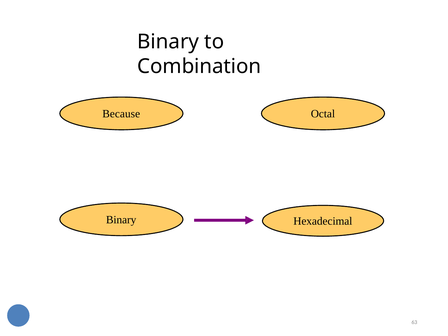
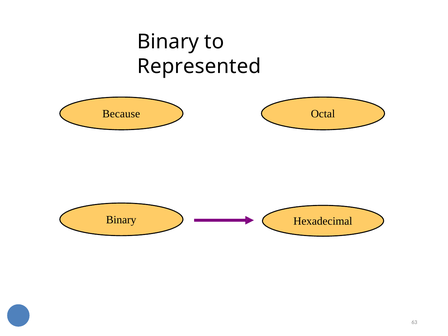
Combination: Combination -> Represented (199, 66)
